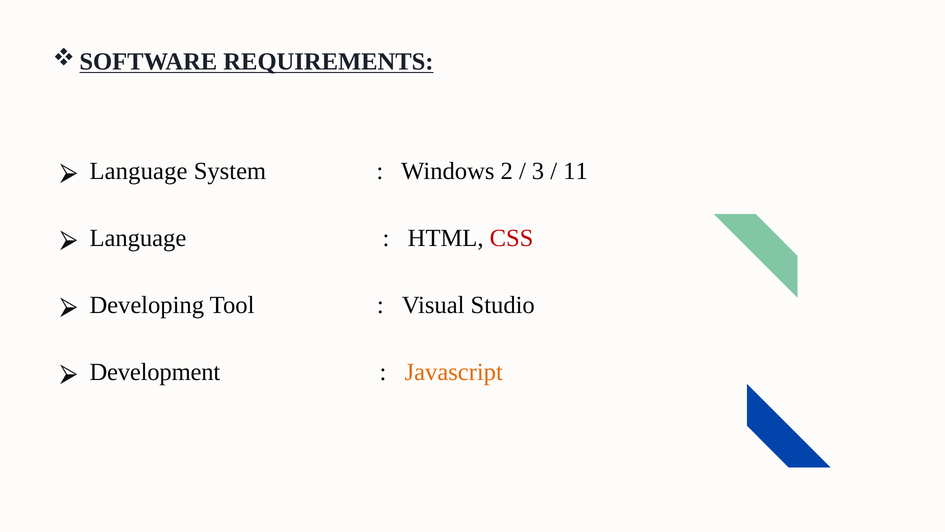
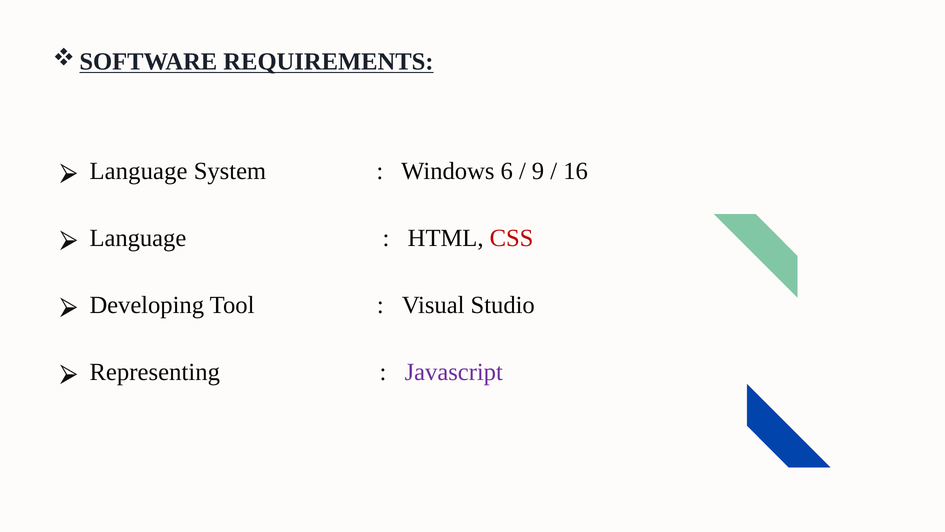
2: 2 -> 6 (507, 171)
3: 3 -> 9 (538, 171)
11: 11 -> 16 (576, 171)
Development: Development -> Representing (155, 372)
Javascript colour: orange -> purple (454, 372)
